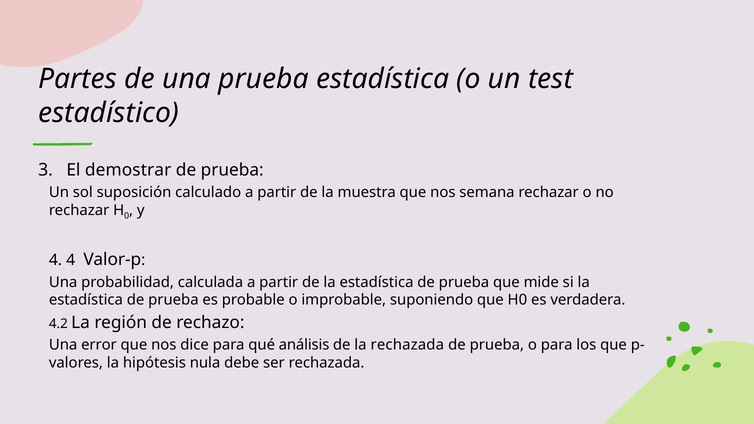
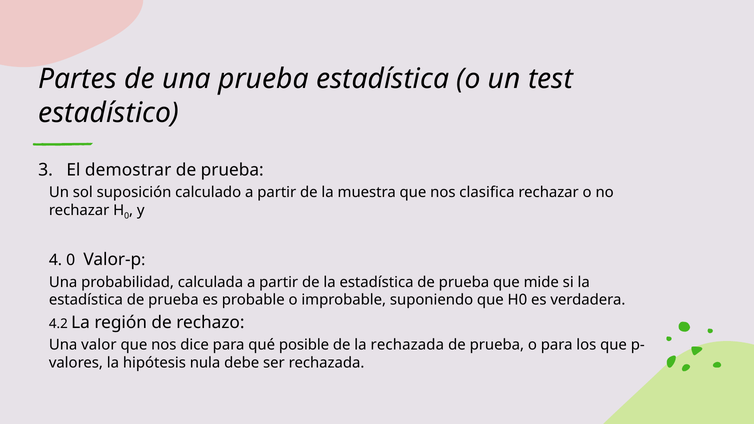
semana: semana -> clasifica (487, 193)
4 4: 4 -> 0 (71, 260)
error: error -> valor (99, 345)
análisis: análisis -> posible (304, 345)
